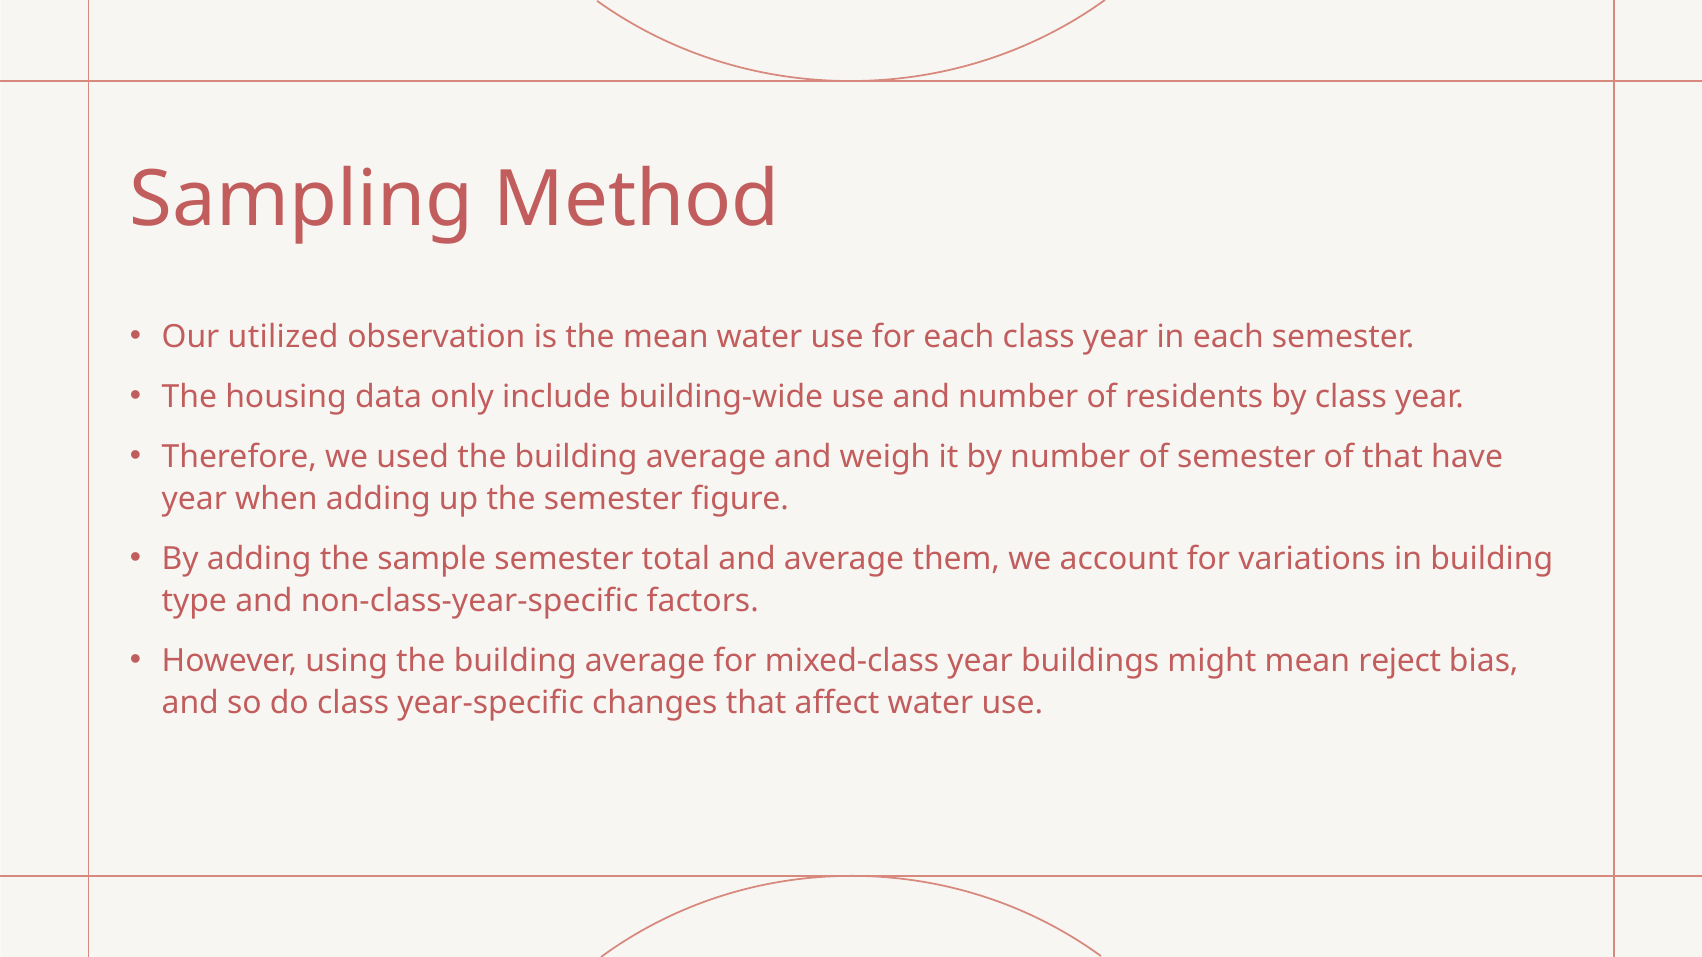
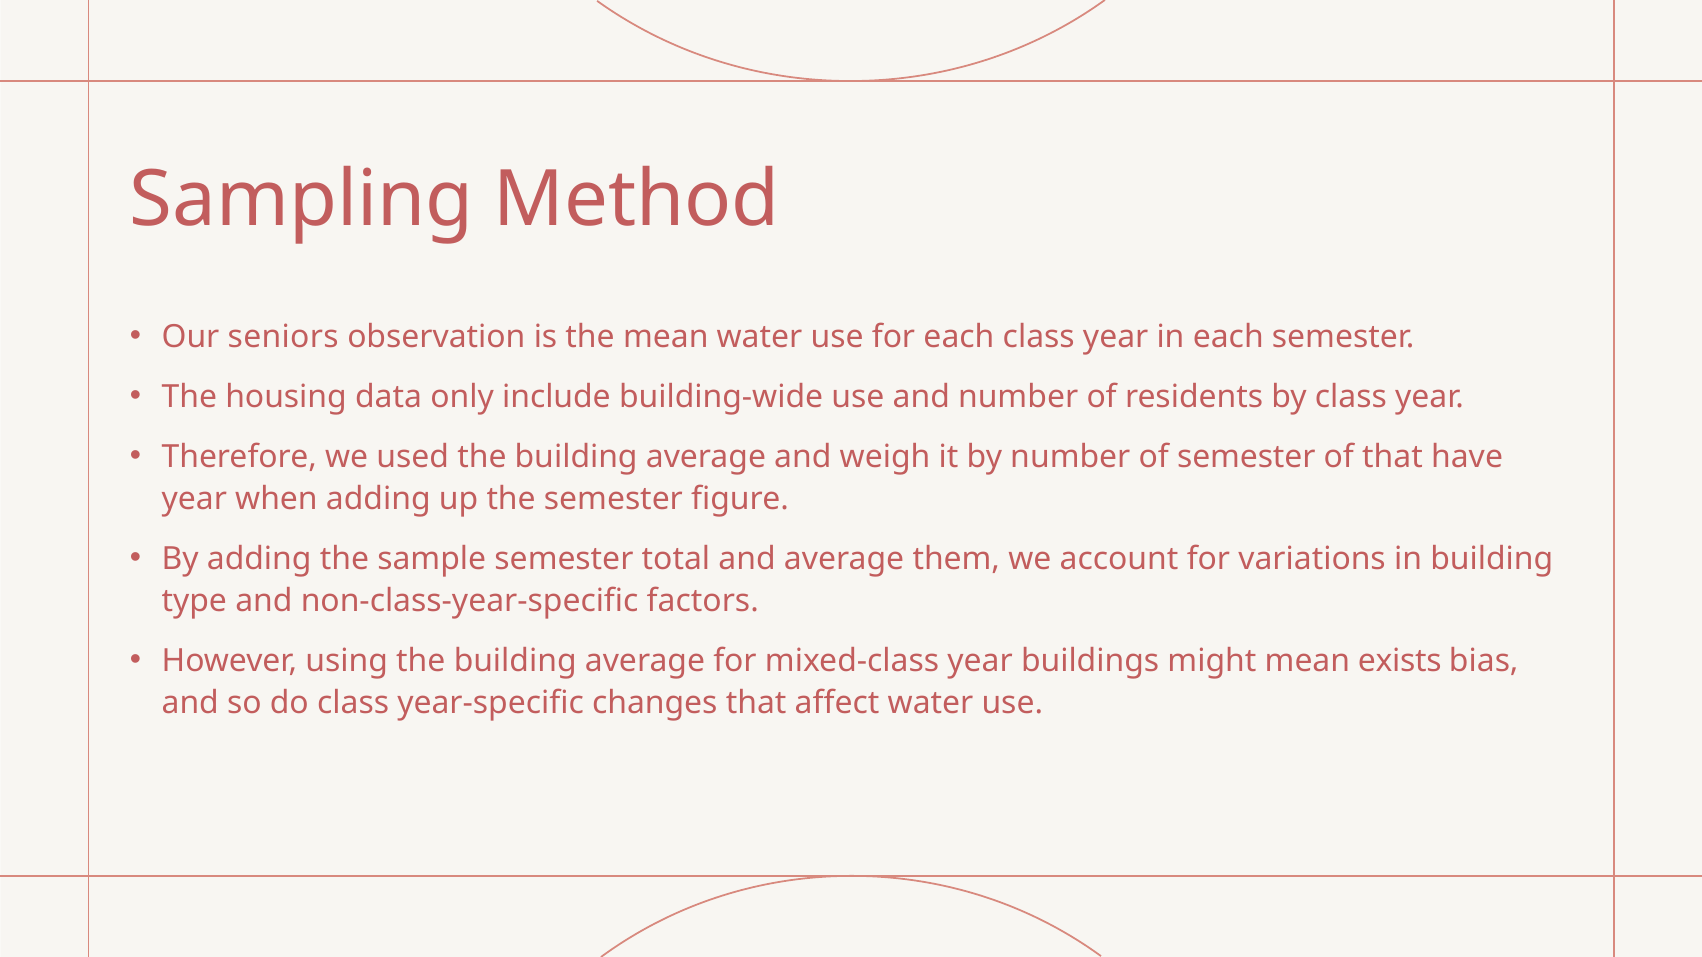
utilized: utilized -> seniors (283, 337)
reject: reject -> exists (1400, 661)
